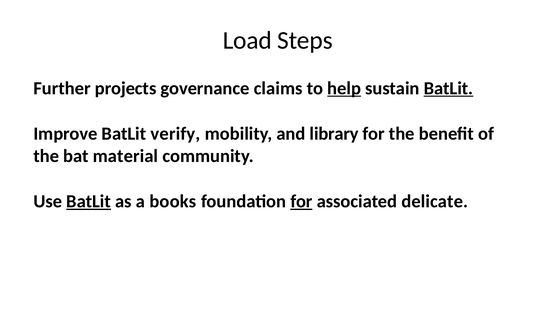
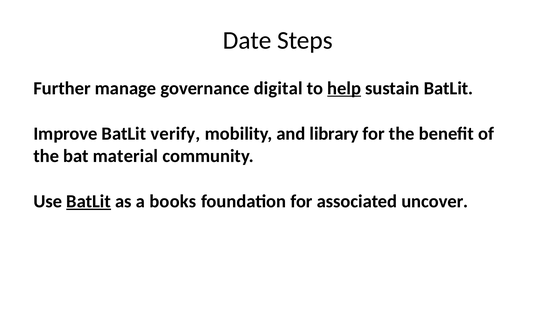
Load: Load -> Date (247, 40)
projects: projects -> manage (126, 88)
claims: claims -> digital (278, 88)
BatLit underline: present -> none (449, 88)
for underline: present -> none (301, 201)
delicate: delicate -> uncover (435, 201)
